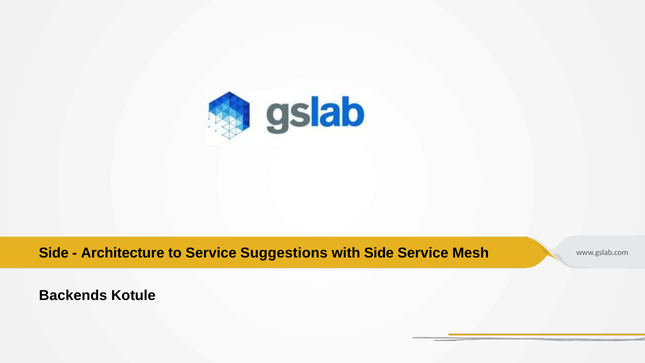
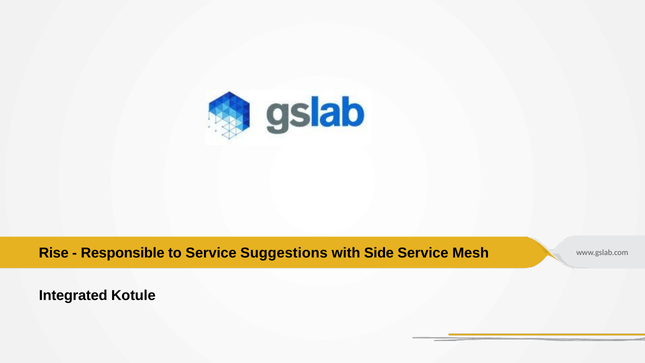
Side: Side -> Rise (54, 253)
Architecture: Architecture -> Responsible (123, 253)
Backends: Backends -> Integrated (73, 295)
